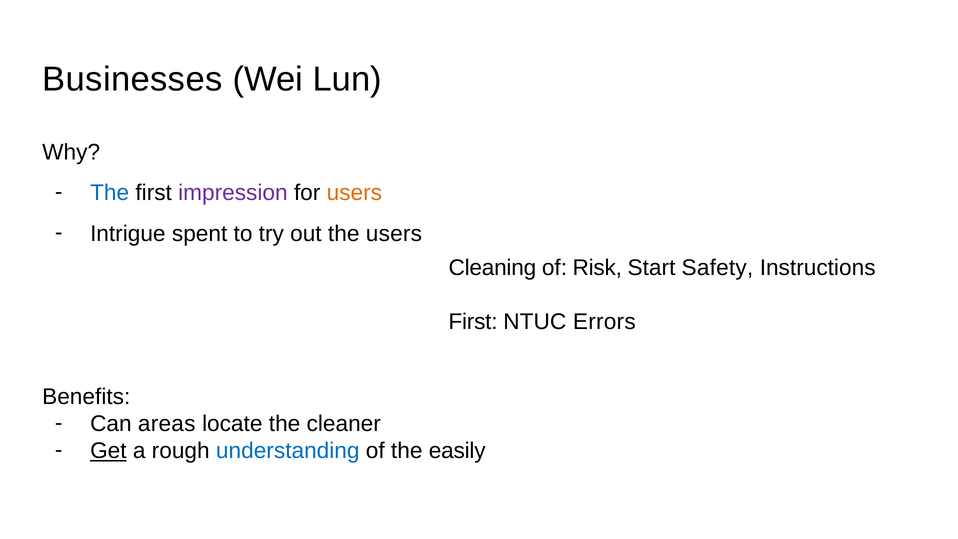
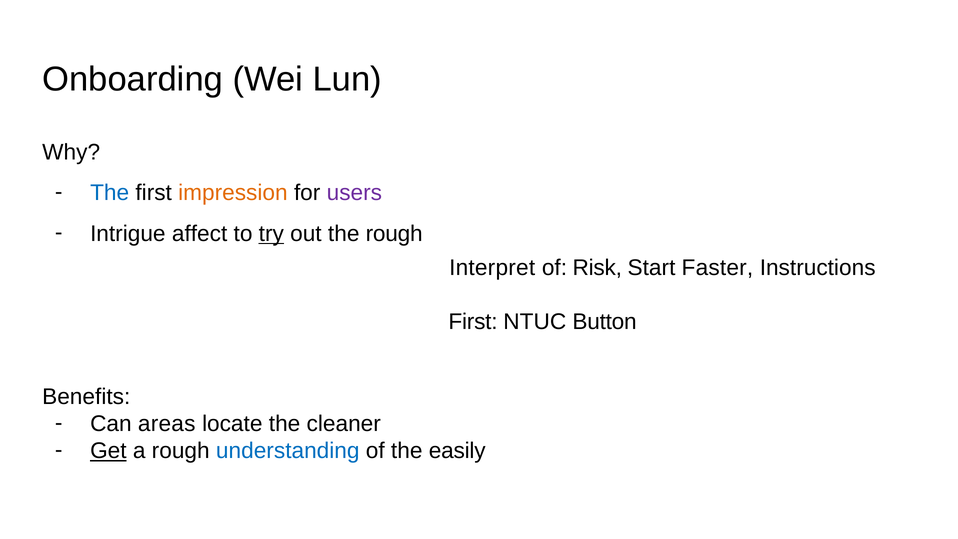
Businesses: Businesses -> Onboarding (133, 79)
impression colour: purple -> orange (233, 193)
users colour: orange -> purple (354, 193)
spent: spent -> affect (200, 234)
try underline: none -> present (271, 234)
the users: users -> rough (394, 234)
Cleaning: Cleaning -> Interpret (492, 268)
Safety: Safety -> Faster (717, 268)
Errors: Errors -> Button (605, 322)
